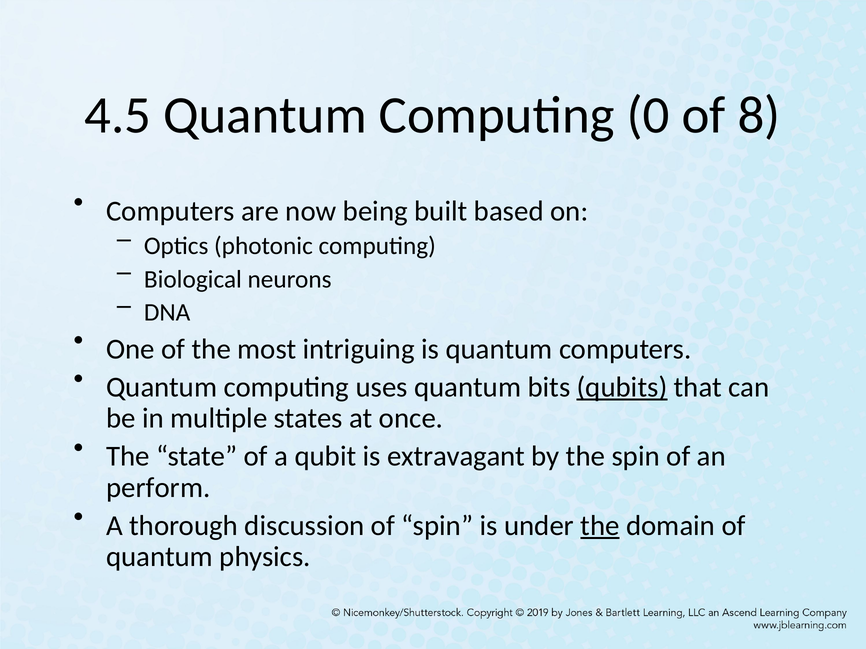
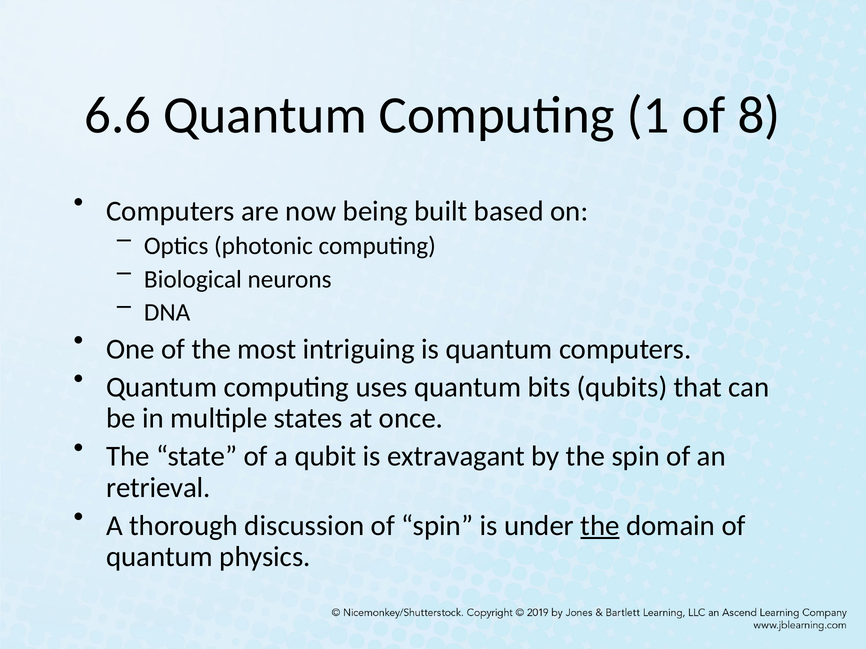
4.5: 4.5 -> 6.6 (118, 116)
0: 0 -> 1 (648, 116)
qubits underline: present -> none (622, 388)
perform: perform -> retrieval (158, 488)
